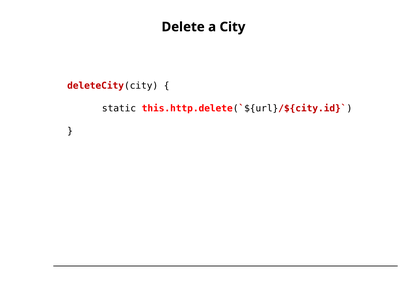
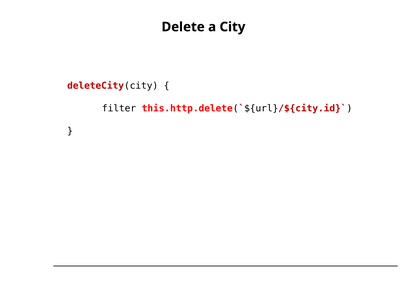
static: static -> filter (119, 108)
